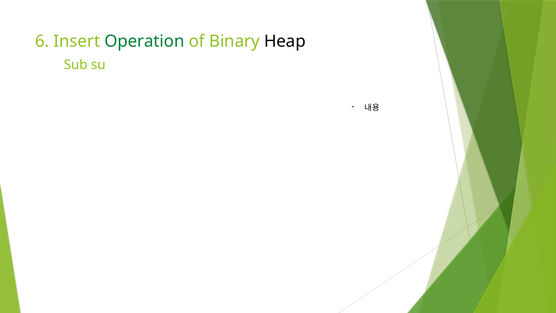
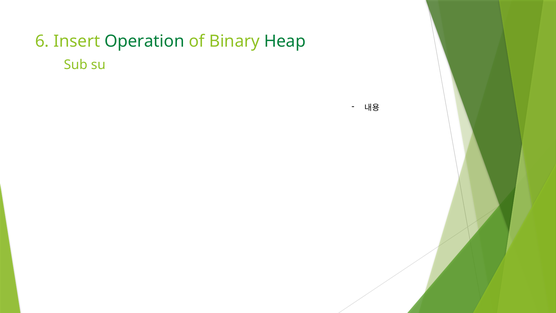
Heap colour: black -> green (285, 41)
